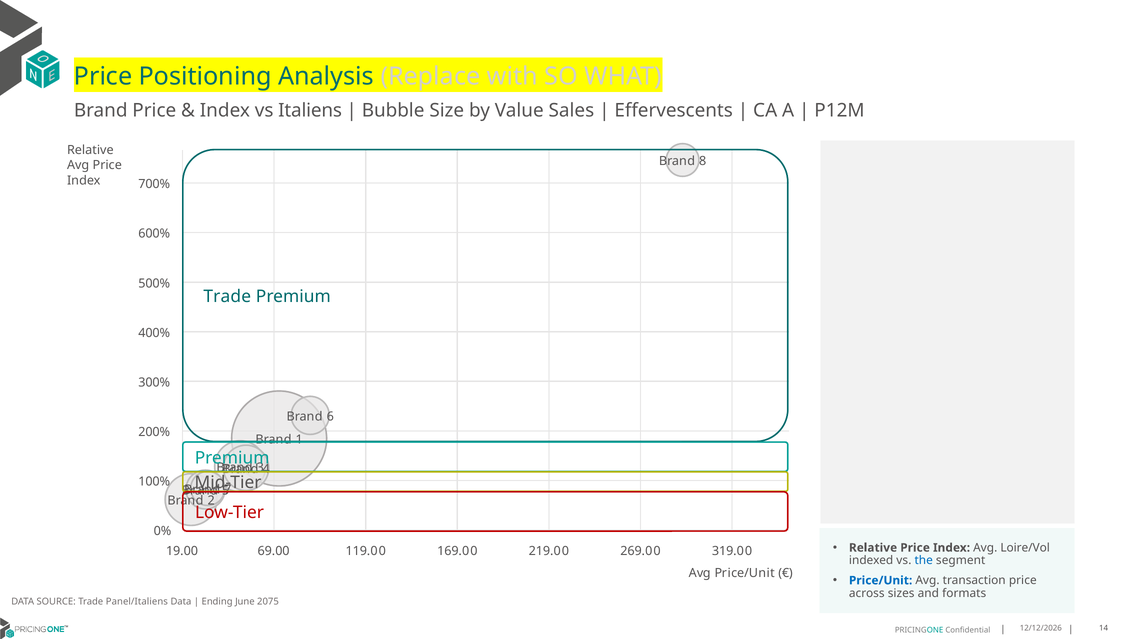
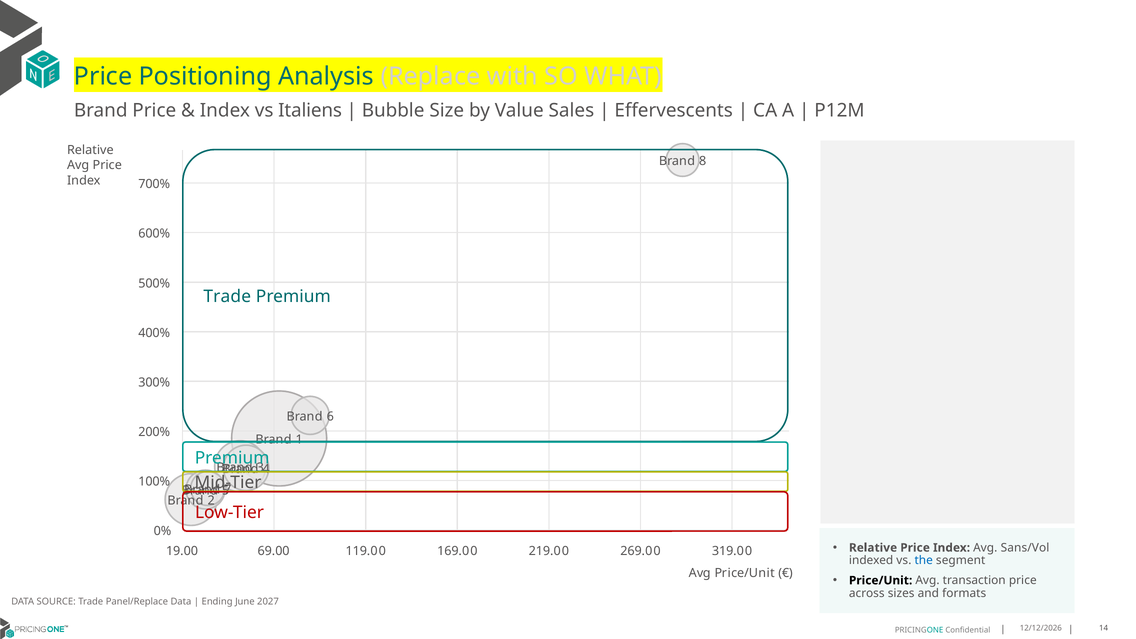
Loire/Vol: Loire/Vol -> Sans/Vol (1025, 548)
Price/Unit colour: blue -> black (881, 580)
Panel/Italiens: Panel/Italiens -> Panel/Replace (137, 602)
2075: 2075 -> 2027 (268, 602)
